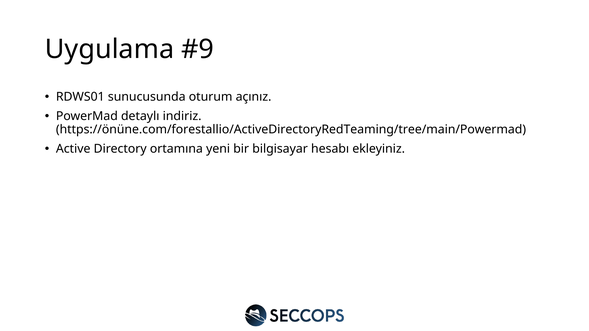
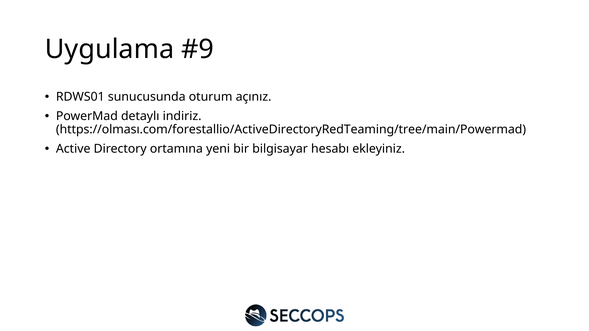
https://önüne.com/forestallio/ActiveDirectoryRedTeaming/tree/main/Powermad: https://önüne.com/forestallio/ActiveDirectoryRedTeaming/tree/main/Powermad -> https://olması.com/forestallio/ActiveDirectoryRedTeaming/tree/main/Powermad (291, 130)
